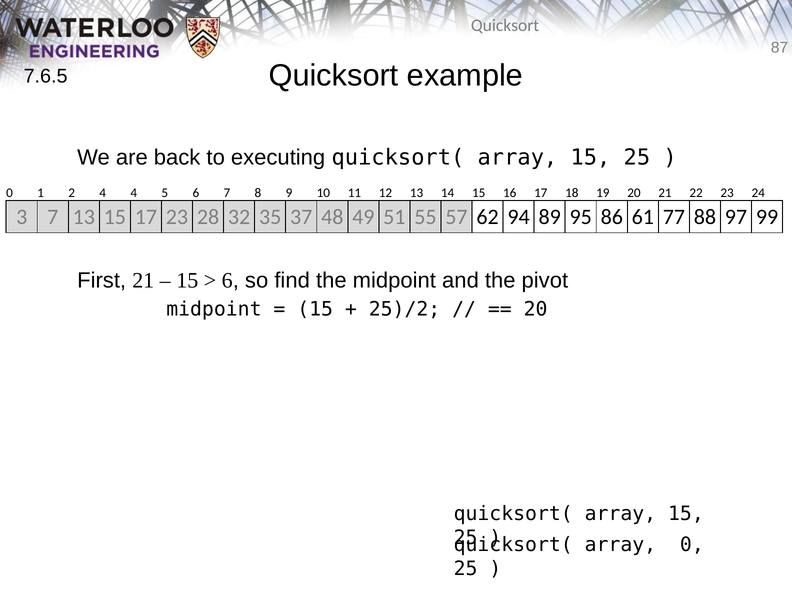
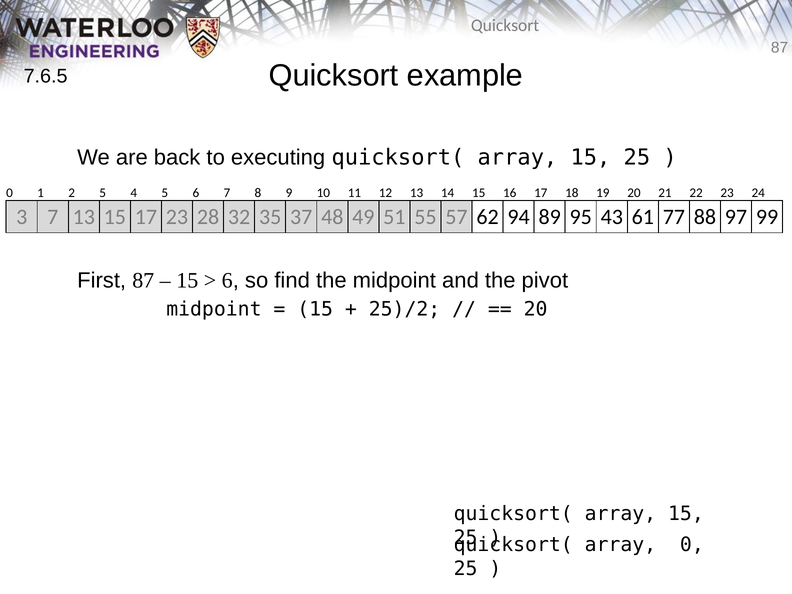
2 4: 4 -> 5 (103, 193)
86: 86 -> 43 (612, 217)
First 21: 21 -> 87 (143, 281)
